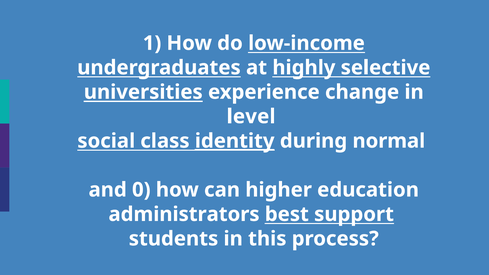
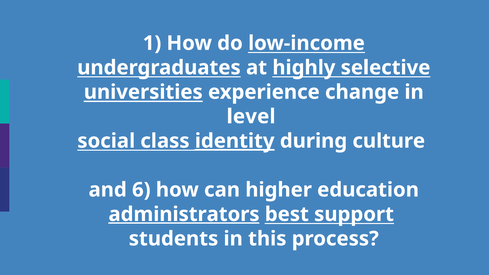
normal: normal -> culture (389, 141)
0: 0 -> 6 (141, 190)
administrators underline: none -> present (184, 214)
